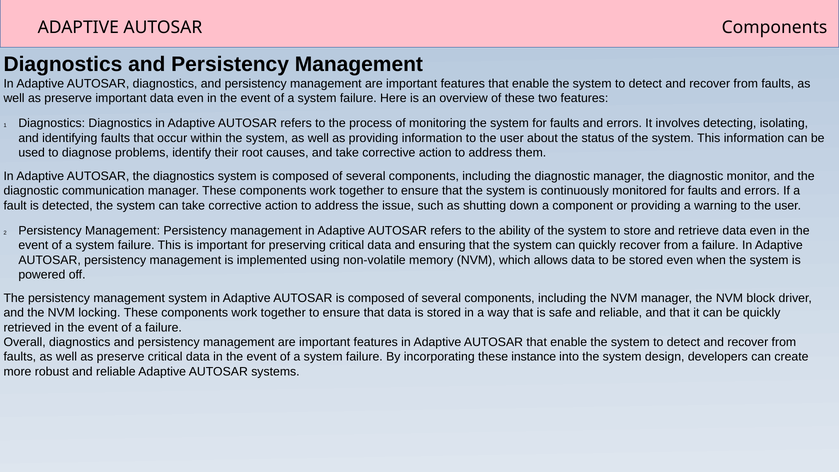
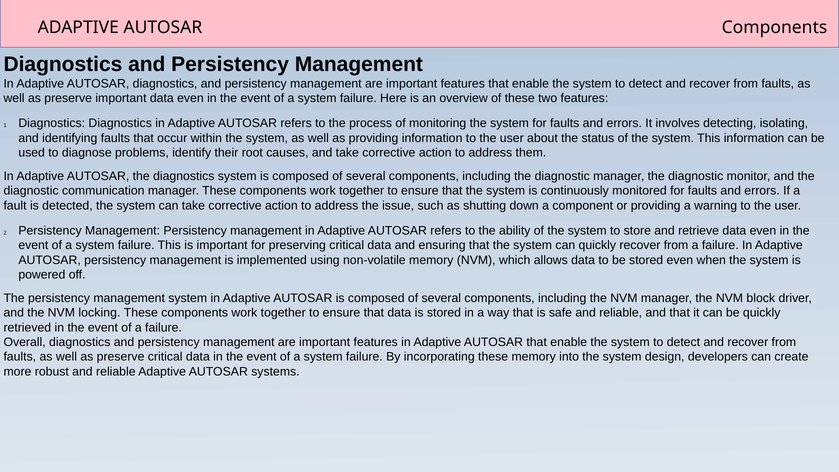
these instance: instance -> memory (534, 357)
